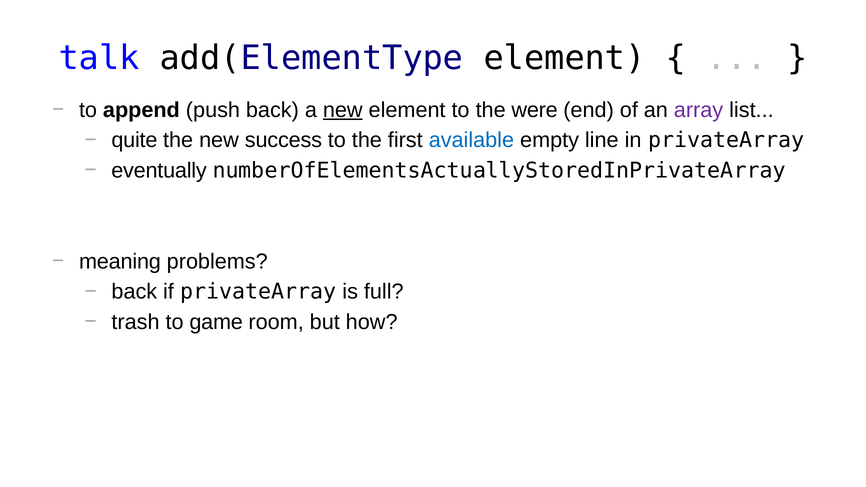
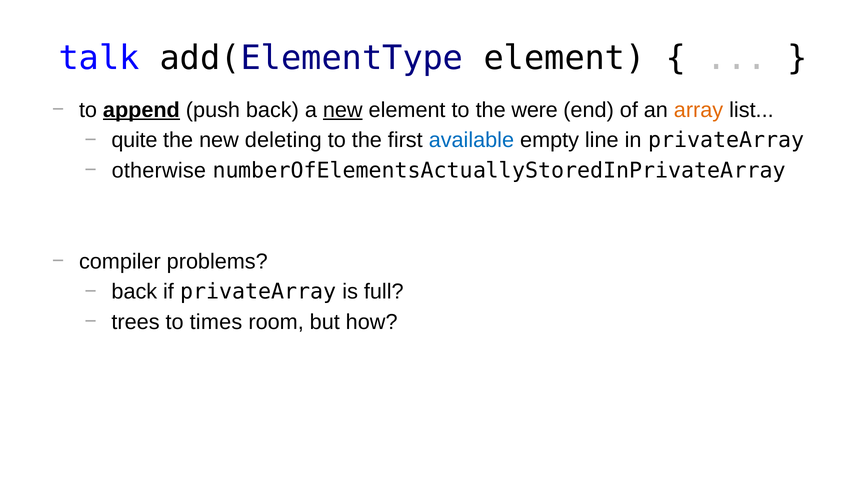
append underline: none -> present (141, 110)
array colour: purple -> orange (699, 110)
success: success -> deleting (283, 140)
eventually: eventually -> otherwise (159, 171)
meaning: meaning -> compiler (120, 262)
trash: trash -> trees (136, 322)
game: game -> times (216, 322)
